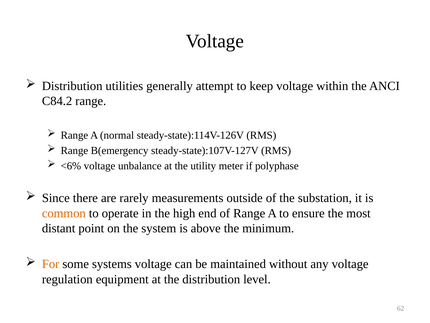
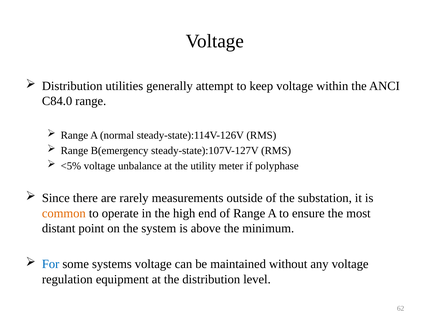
C84.2: C84.2 -> C84.0 (57, 101)
<6%: <6% -> <5% (71, 166)
For colour: orange -> blue (51, 264)
